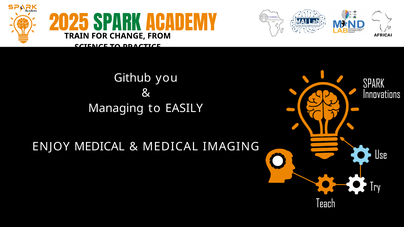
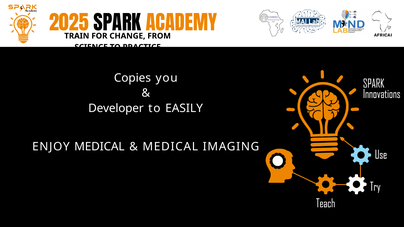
SPARK colour: green -> black (117, 24)
Github: Github -> Copies (132, 78)
Managing: Managing -> Developer (116, 108)
